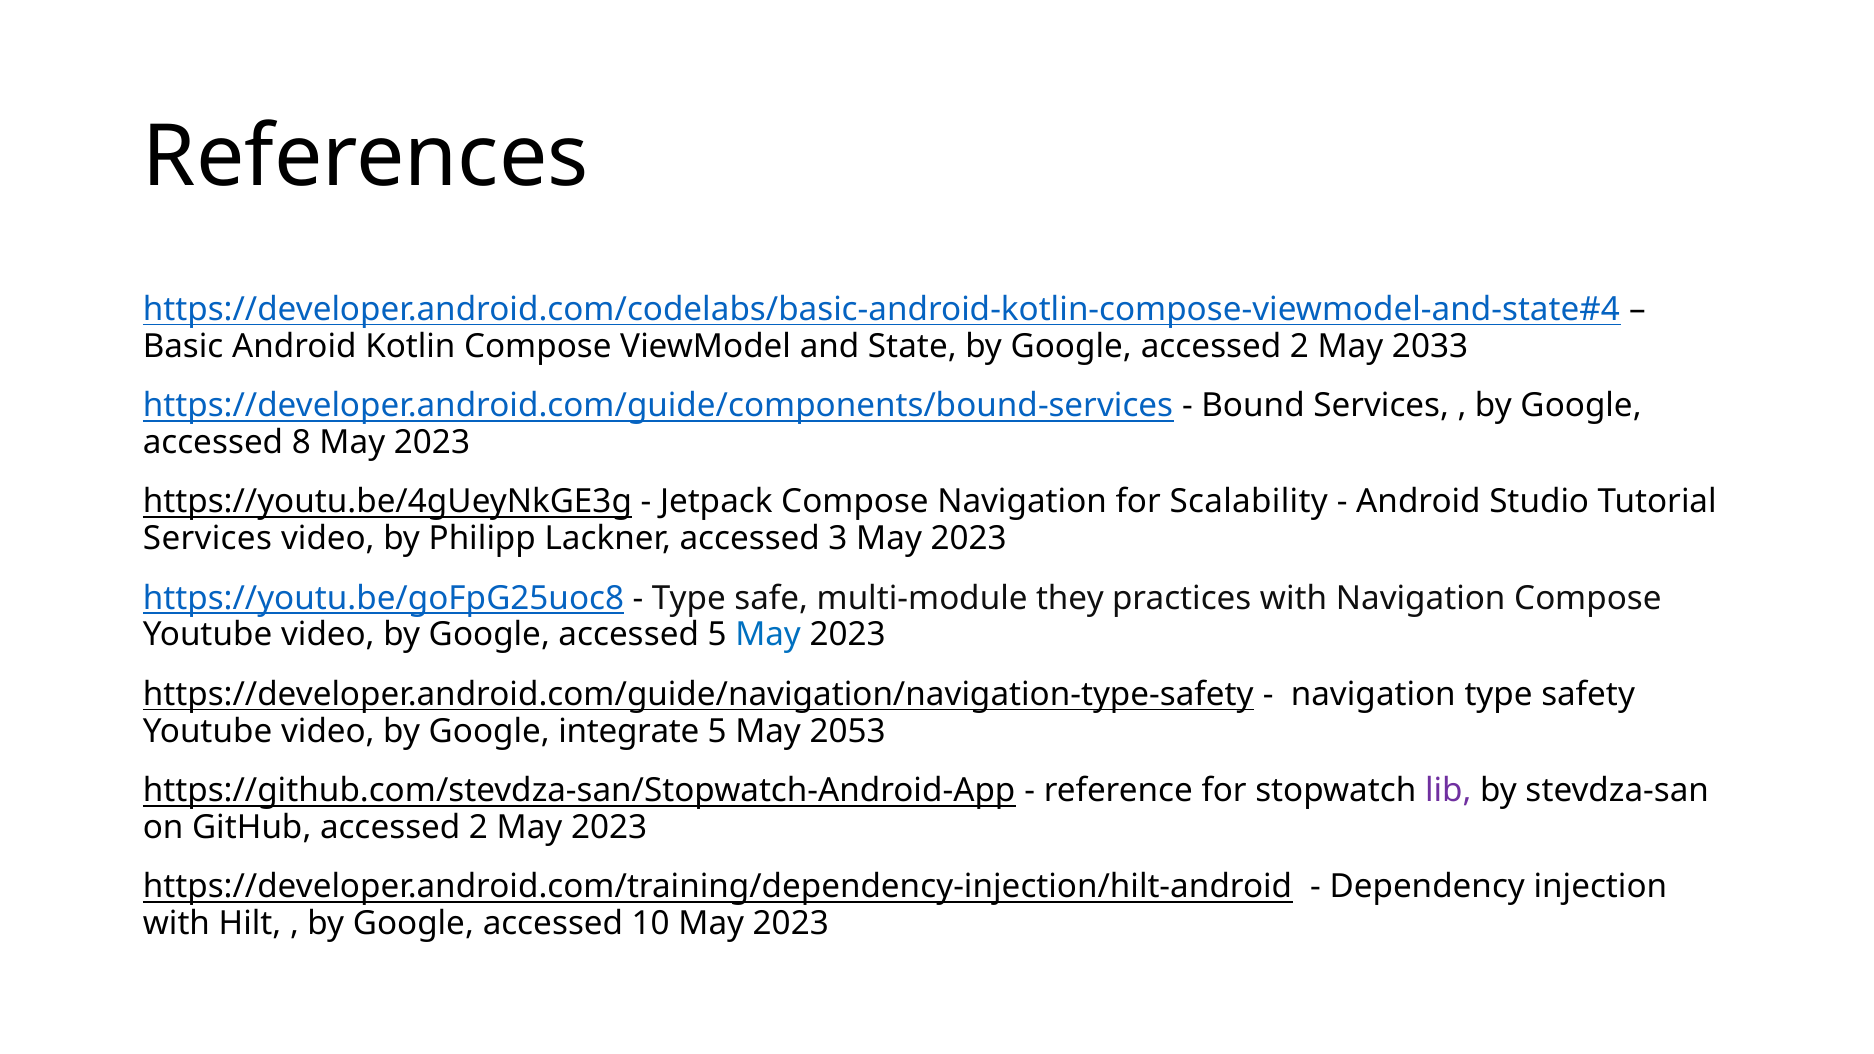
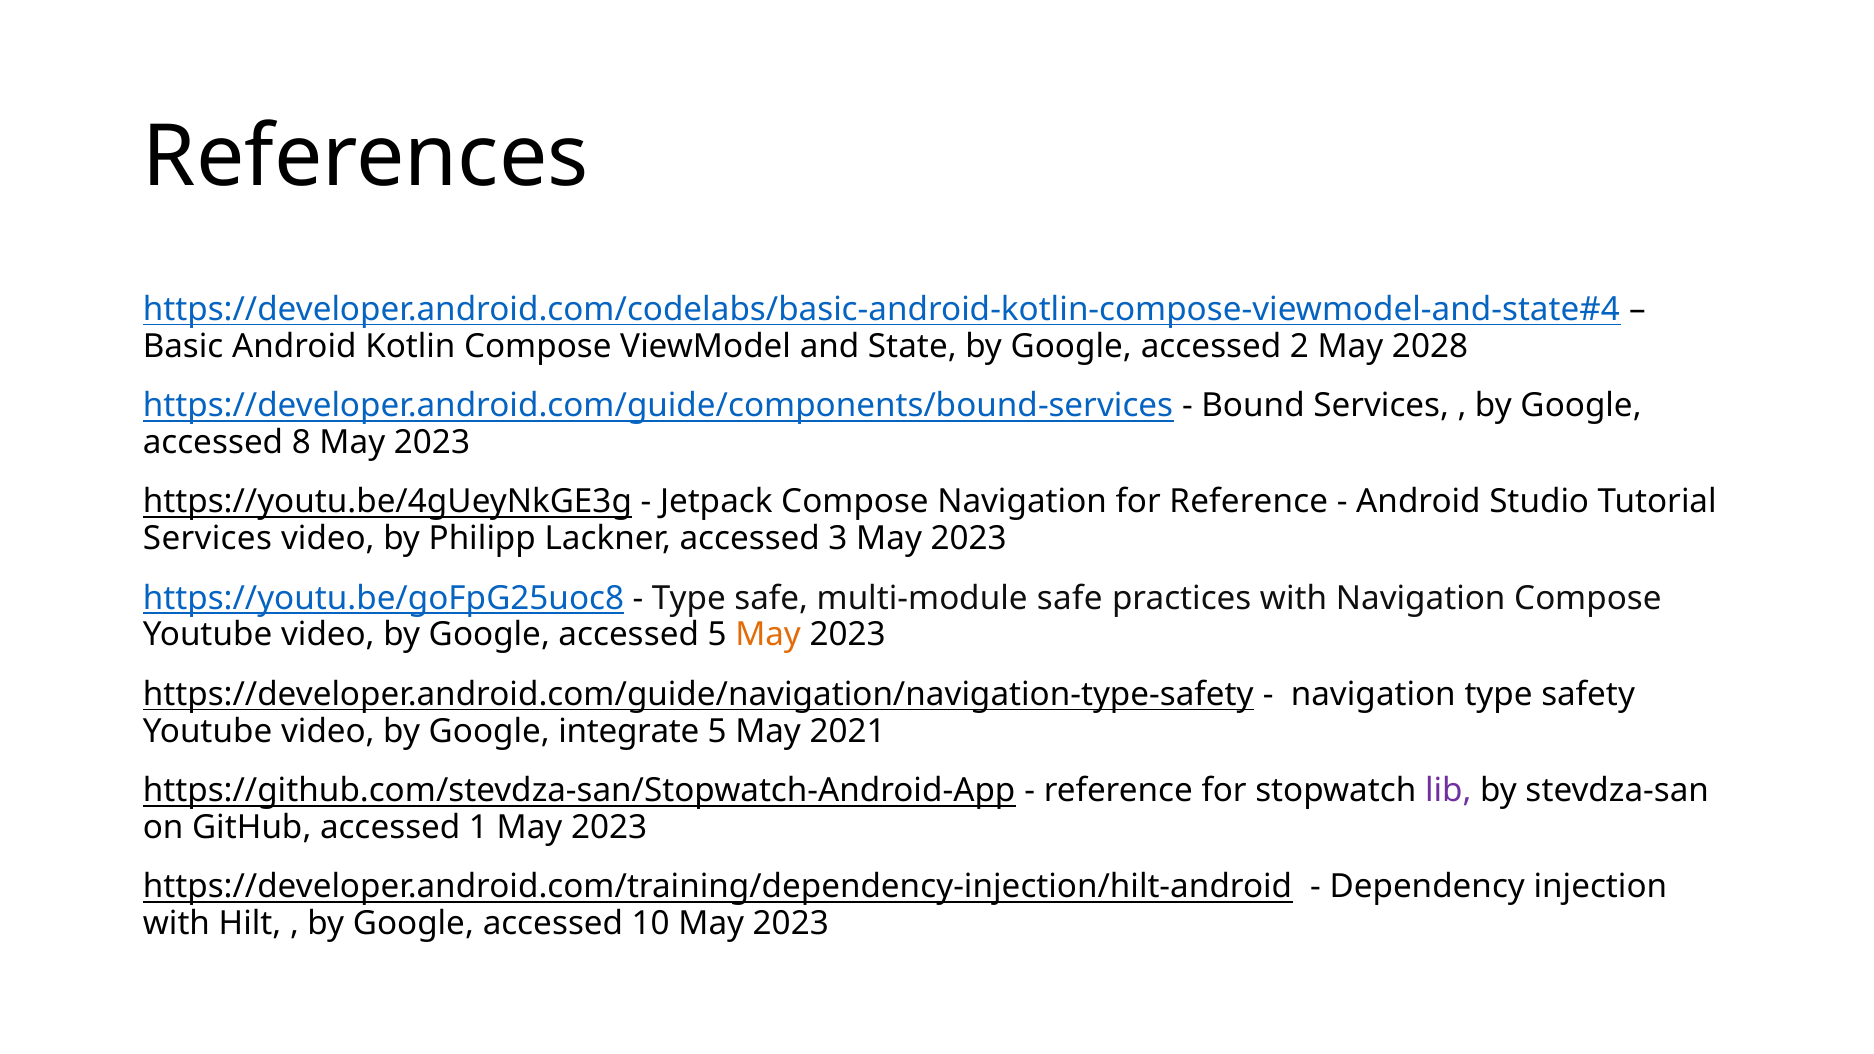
2033: 2033 -> 2028 (1430, 346)
for Scalability: Scalability -> Reference (1249, 502)
multi-module they: they -> safe (1070, 598)
May colour: blue -> orange (768, 635)
2053: 2053 -> 2021 (848, 731)
GitHub accessed 2: 2 -> 1 (478, 828)
